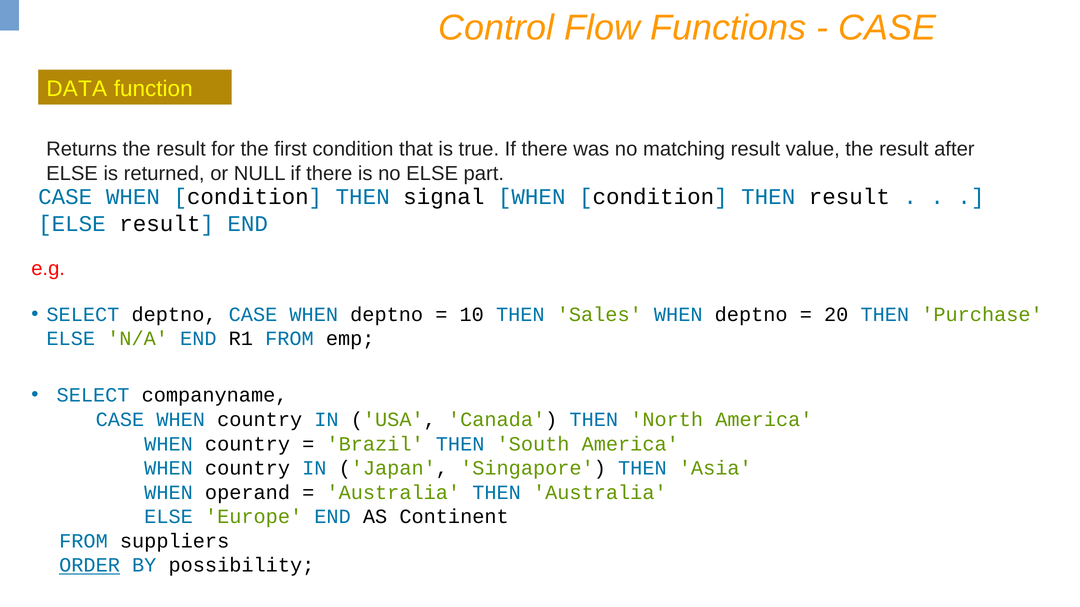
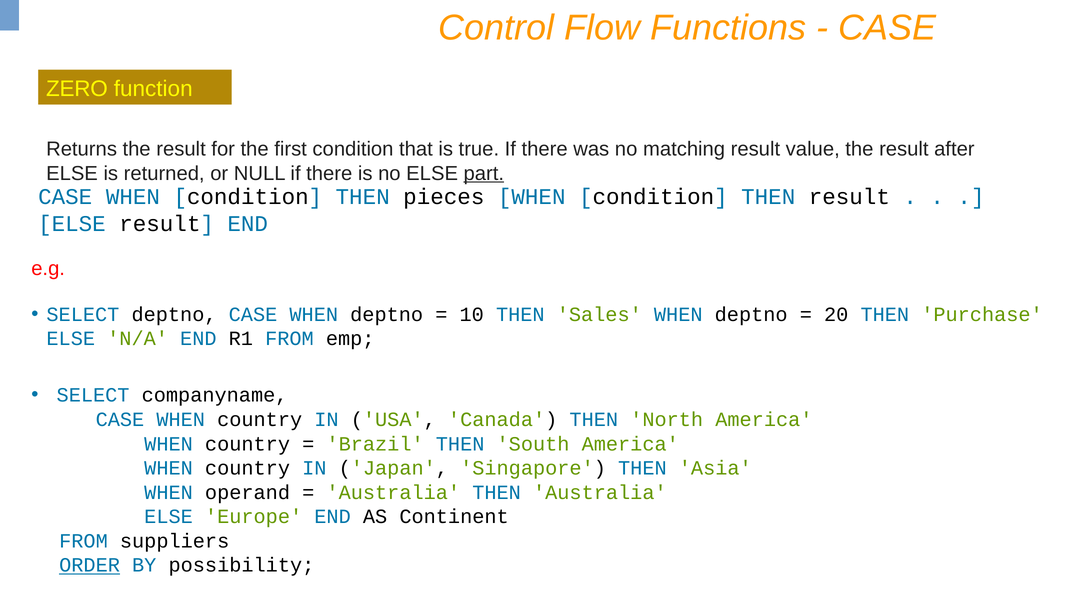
DATA: DATA -> ZERO (77, 89)
part underline: none -> present (484, 173)
signal: signal -> pieces (444, 197)
